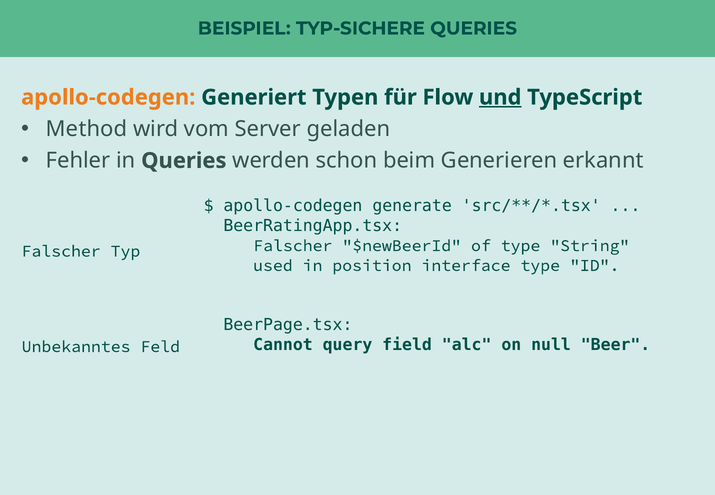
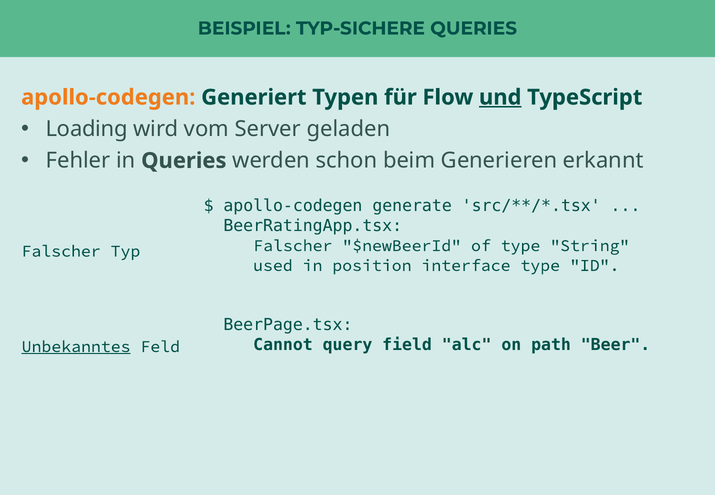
Method: Method -> Loading (87, 129)
null: null -> path (551, 345)
Unbekanntes underline: none -> present (76, 347)
